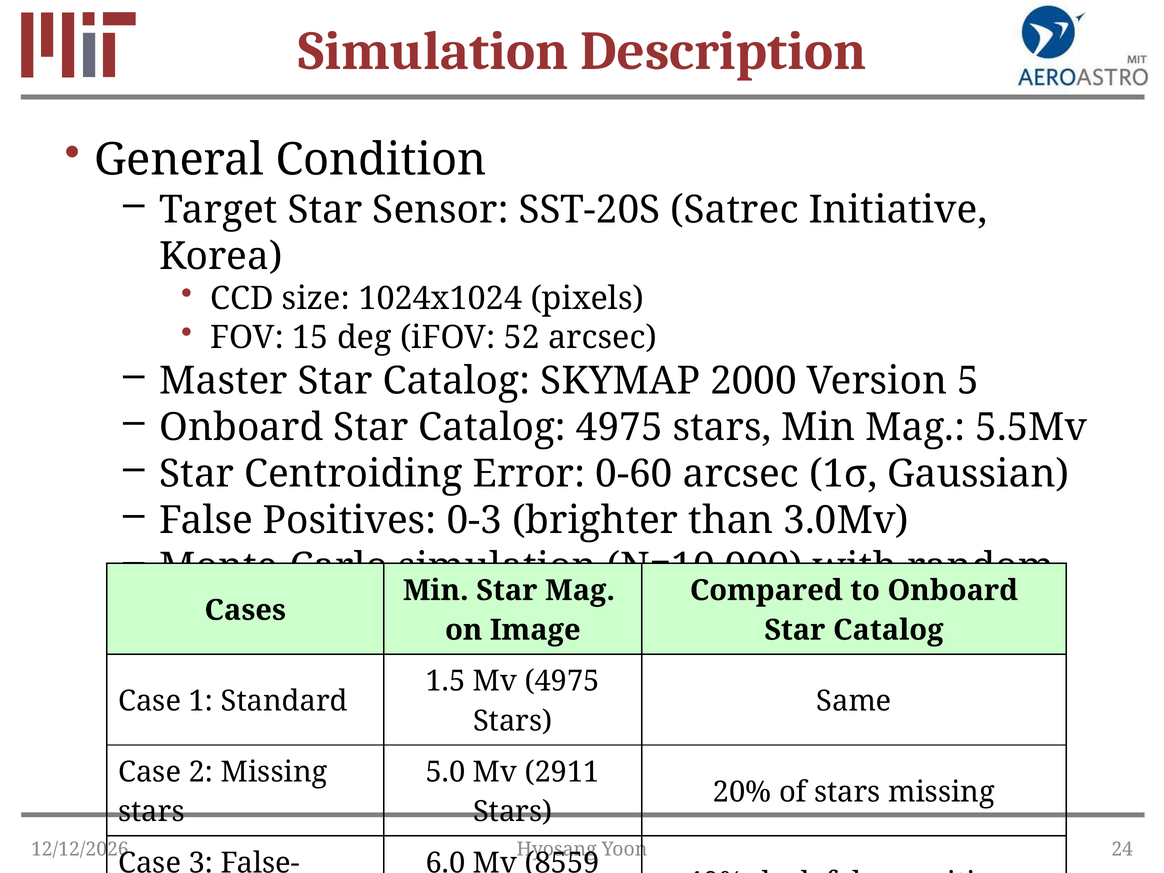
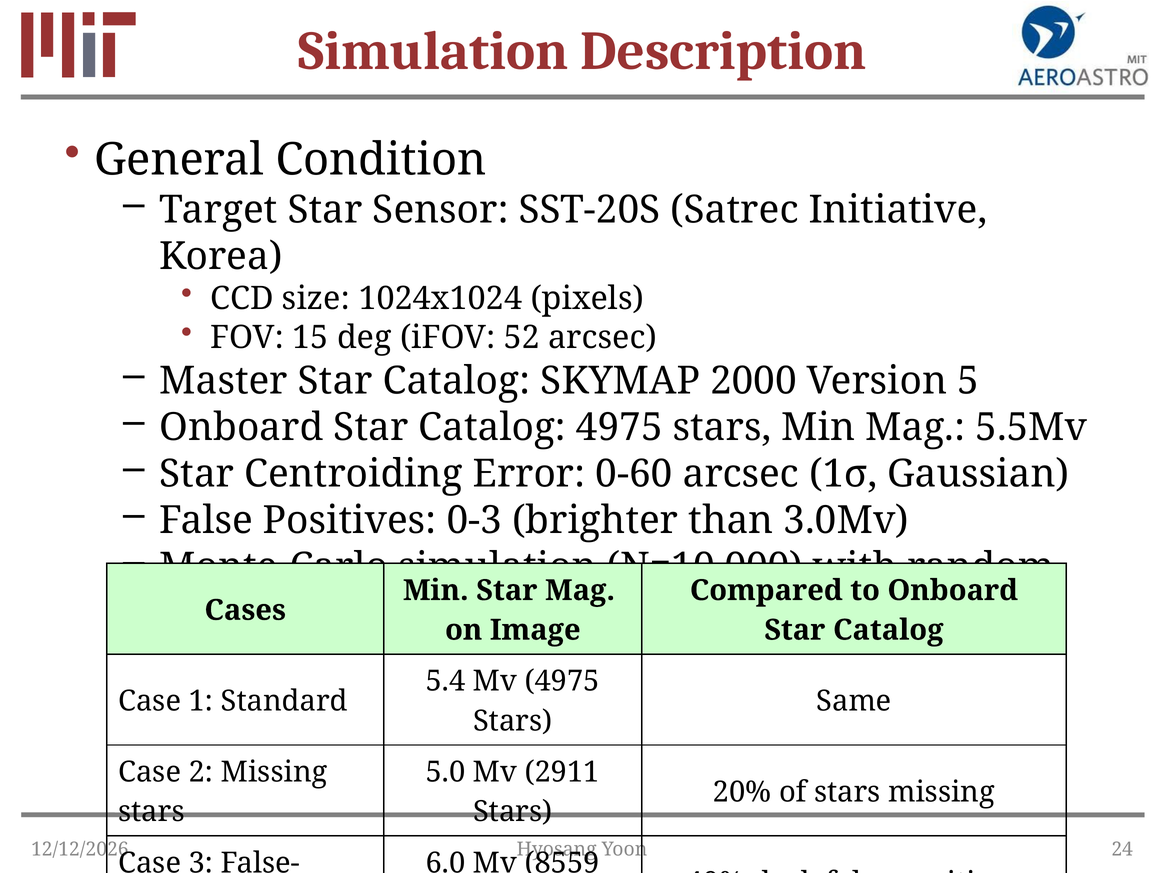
1.5: 1.5 -> 5.4 (446, 681)
